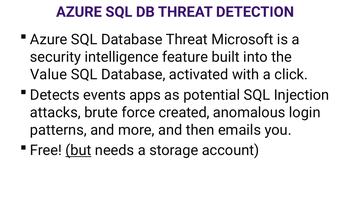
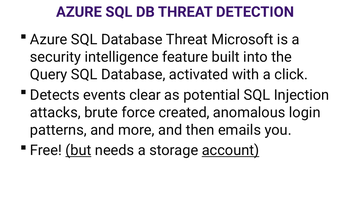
Value: Value -> Query (49, 74)
apps: apps -> clear (145, 95)
account underline: none -> present (231, 150)
